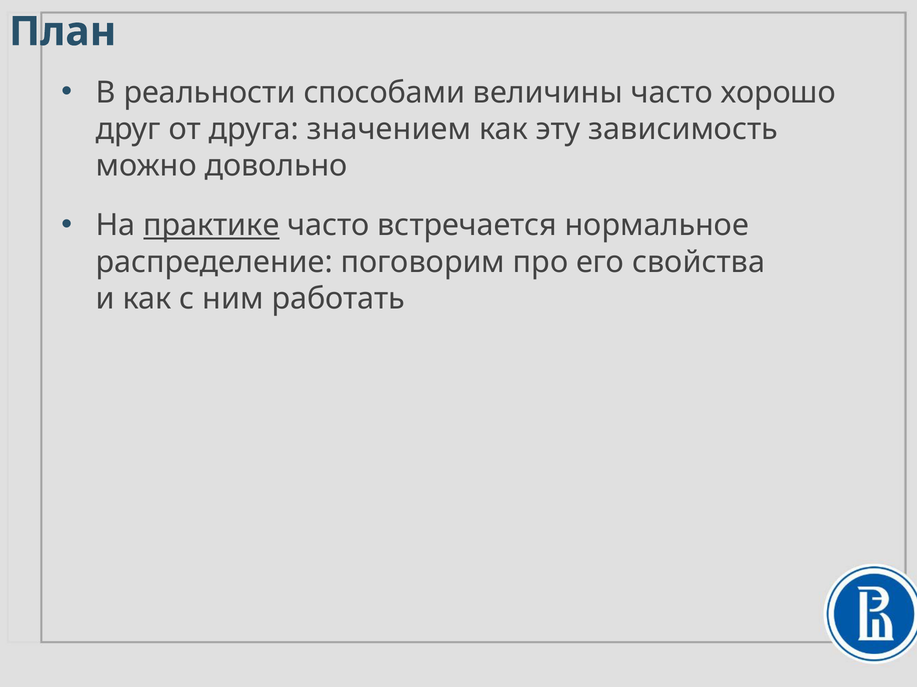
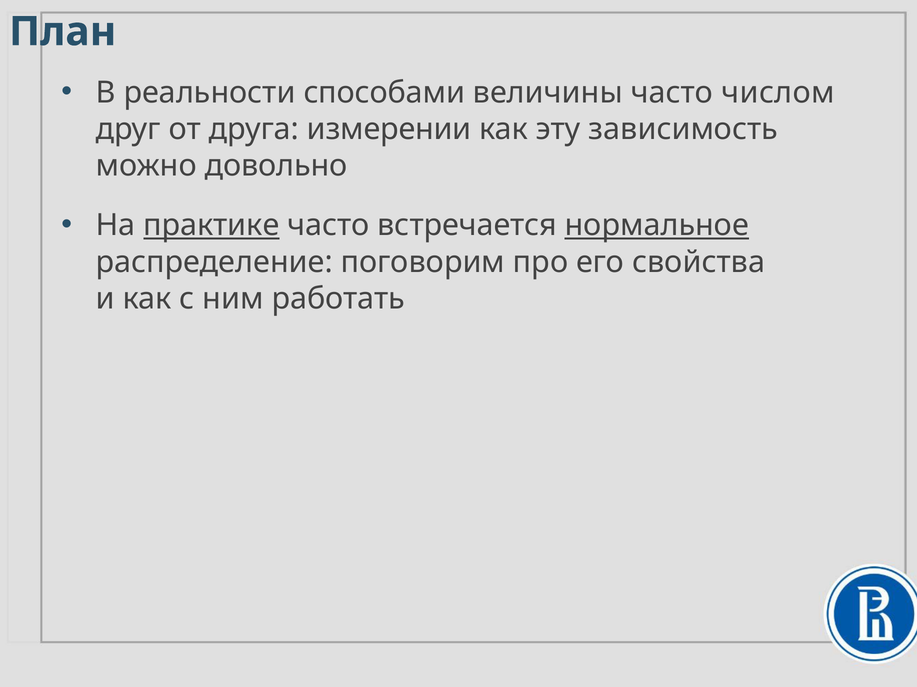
хорошо: хорошо -> числом (778, 93)
значением: значением -> измерении (389, 129)
нормальное underline: none -> present (657, 226)
